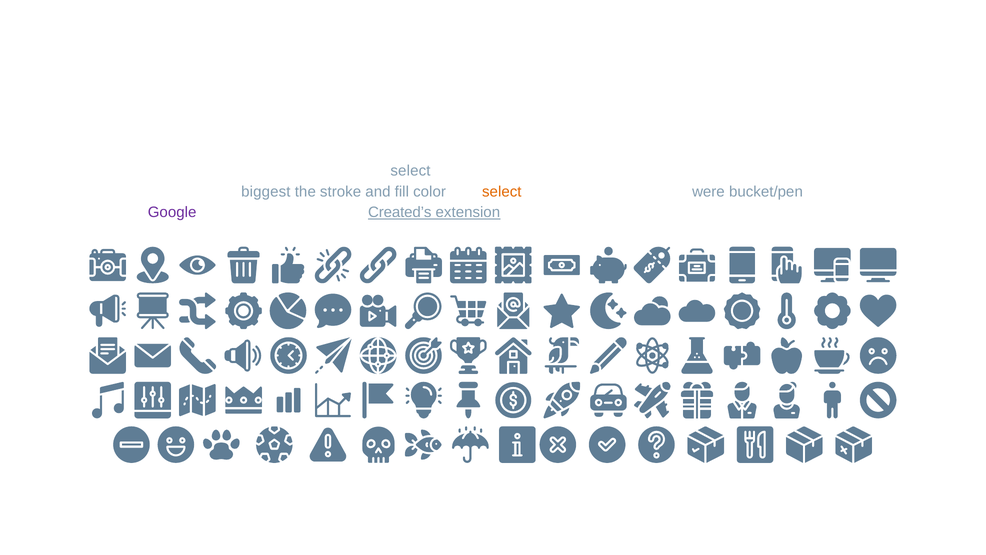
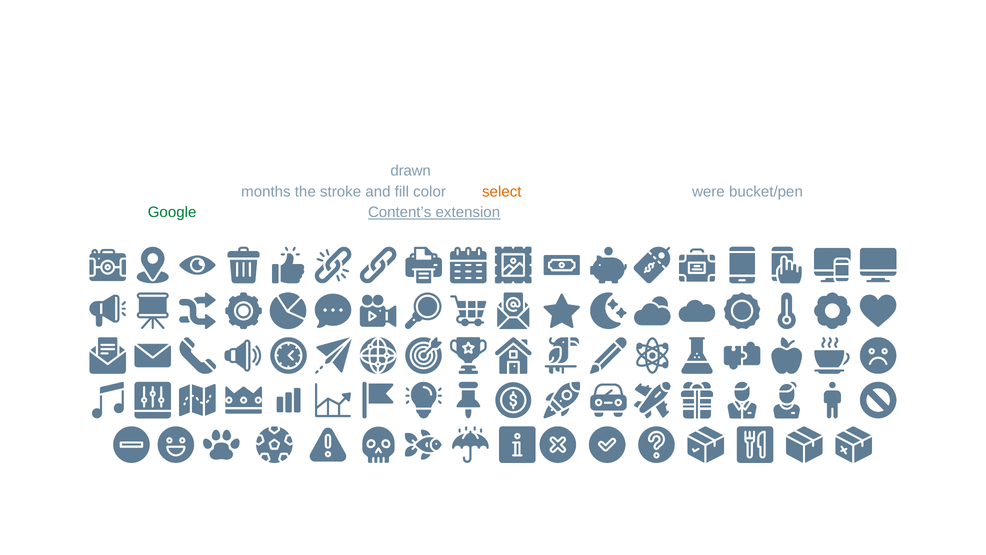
can select: select -> drawn (411, 171)
biggest: biggest -> months (266, 192)
Google colour: purple -> green (172, 212)
Created’s: Created’s -> Content’s (400, 212)
